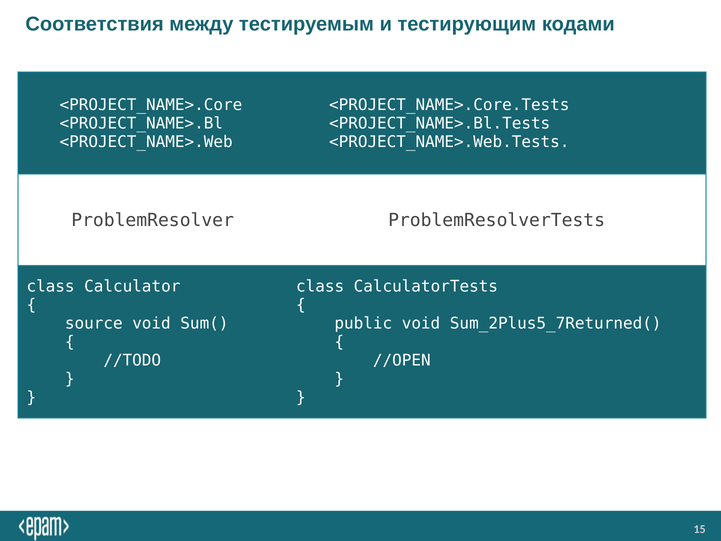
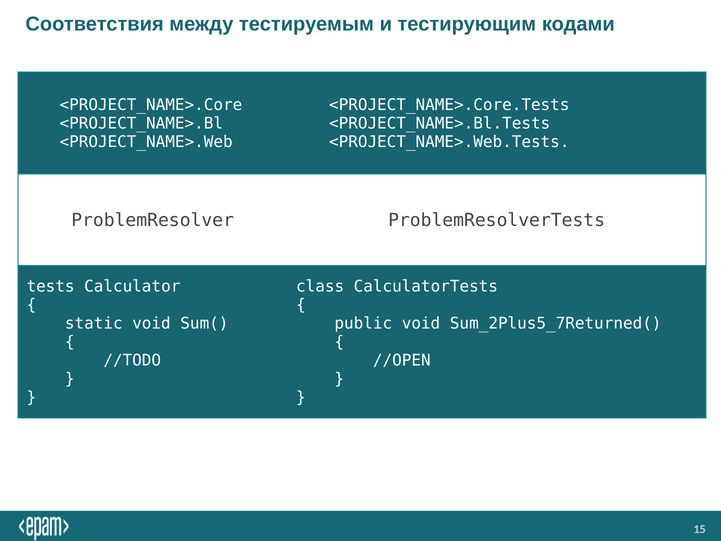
class: class -> tests (51, 286)
source: source -> static (94, 323)
